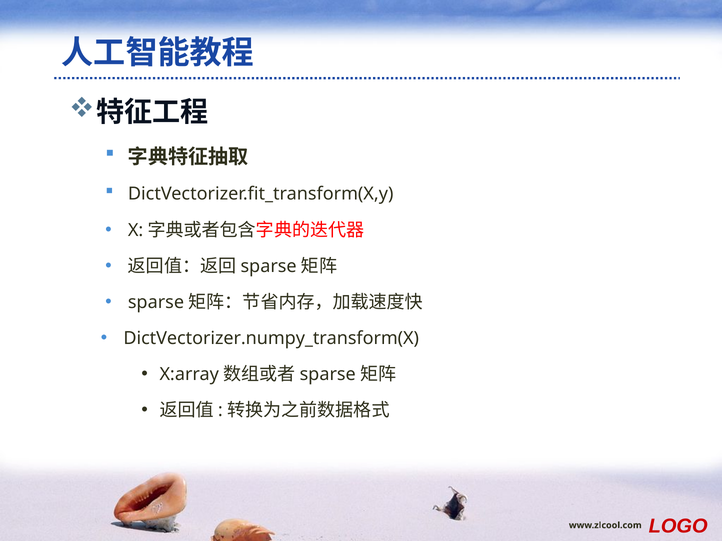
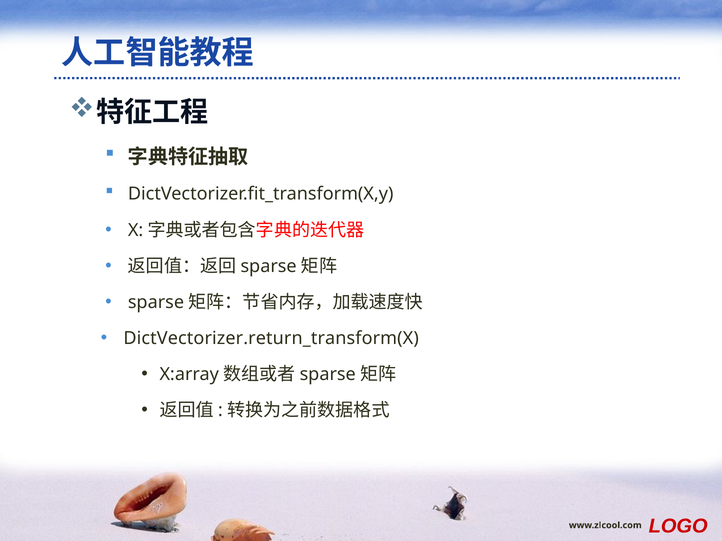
DictVectorizer.numpy_transform(X: DictVectorizer.numpy_transform(X -> DictVectorizer.return_transform(X (271, 339)
